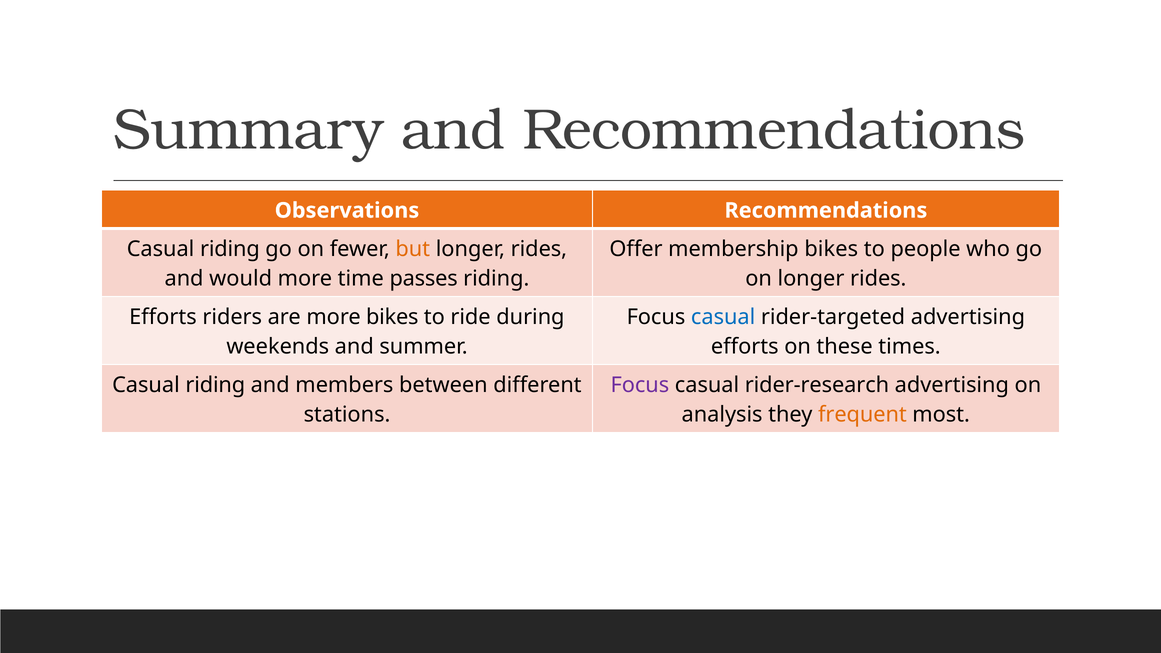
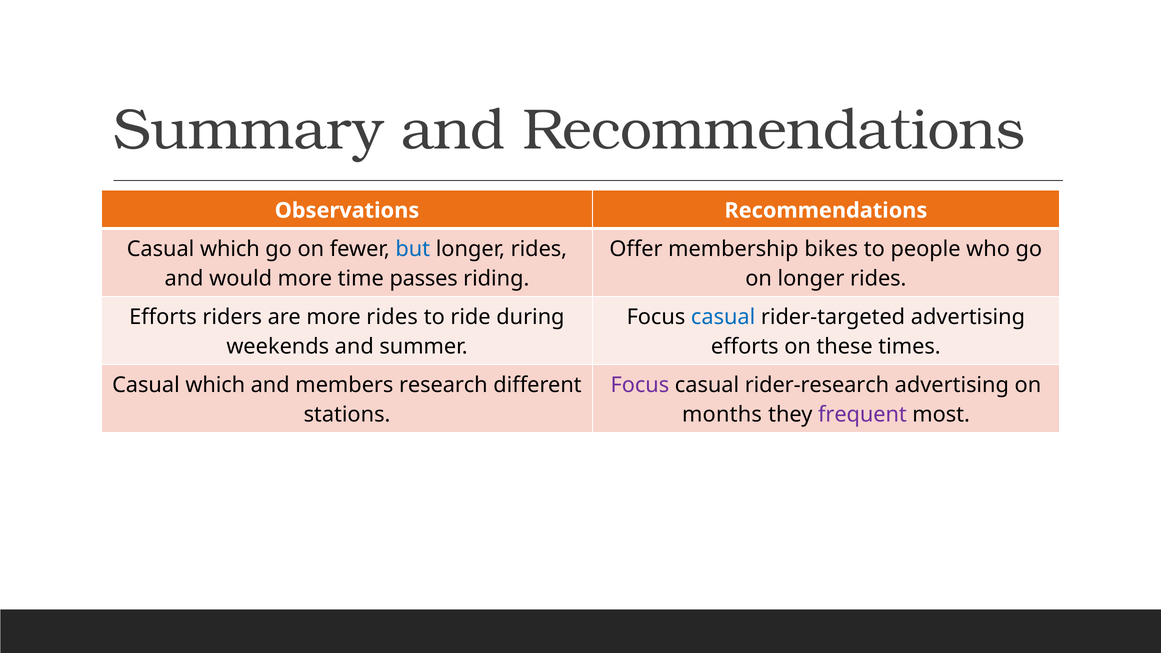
riding: riding -> which (230, 249)
but colour: orange -> blue (413, 249)
more bikes: bikes -> rides (392, 317)
riding: riding -> which (215, 385)
between: between -> research (443, 385)
analysis: analysis -> months (722, 414)
frequent colour: orange -> purple (862, 414)
